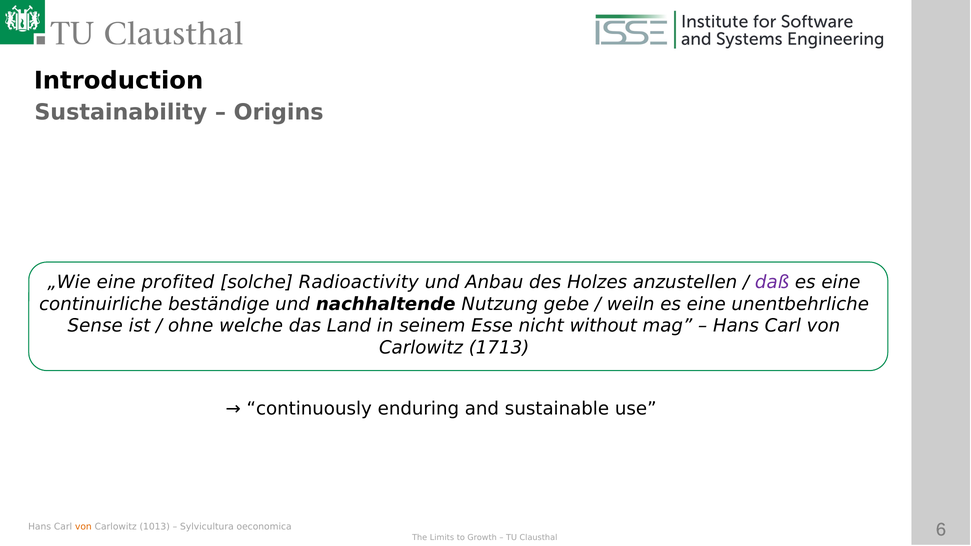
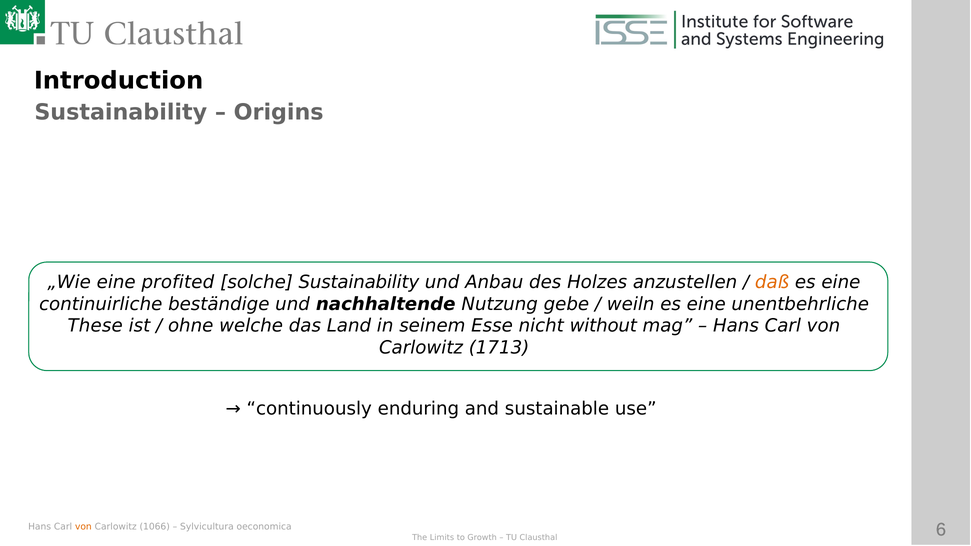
solche Radioactivity: Radioactivity -> Sustainability (359, 282)
daß colour: purple -> orange (772, 282)
Sense: Sense -> These (95, 326)
1013: 1013 -> 1066 (155, 527)
